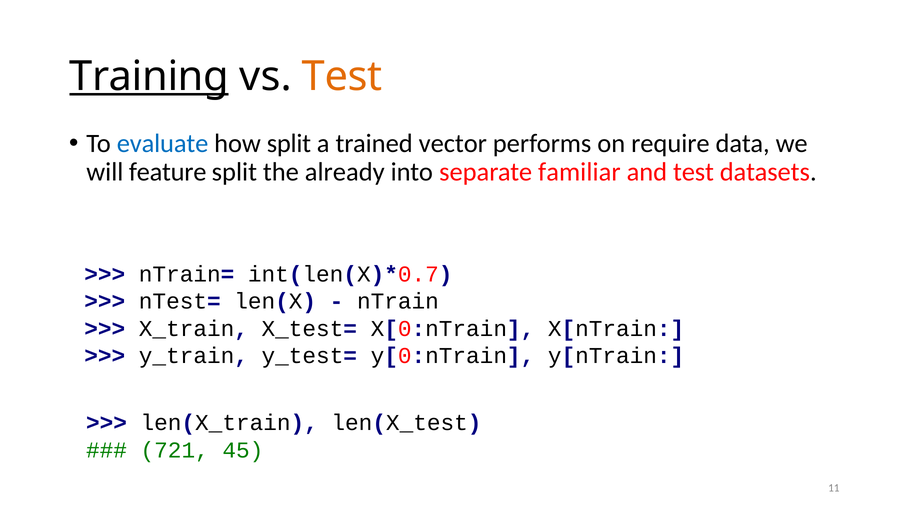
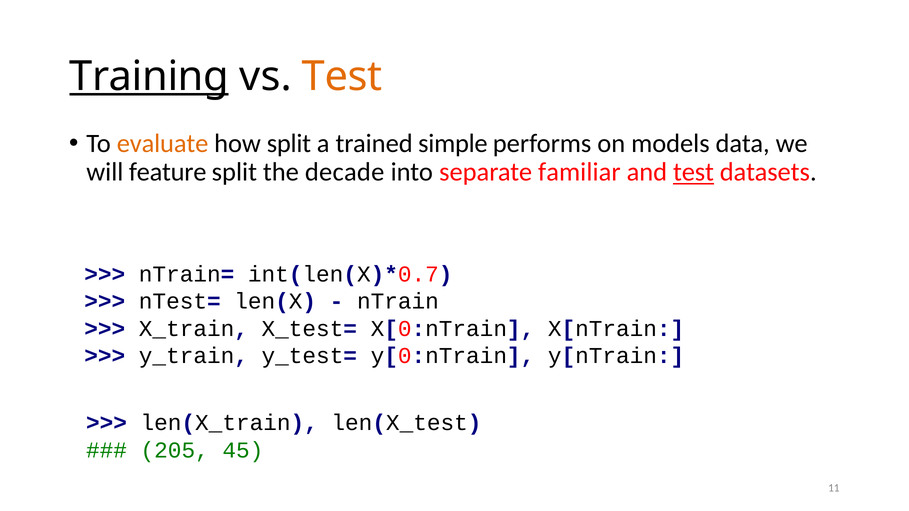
evaluate colour: blue -> orange (163, 144)
vector: vector -> simple (453, 144)
require: require -> models (670, 144)
already: already -> decade (345, 172)
test underline: none -> present (693, 172)
721: 721 -> 205 (175, 451)
